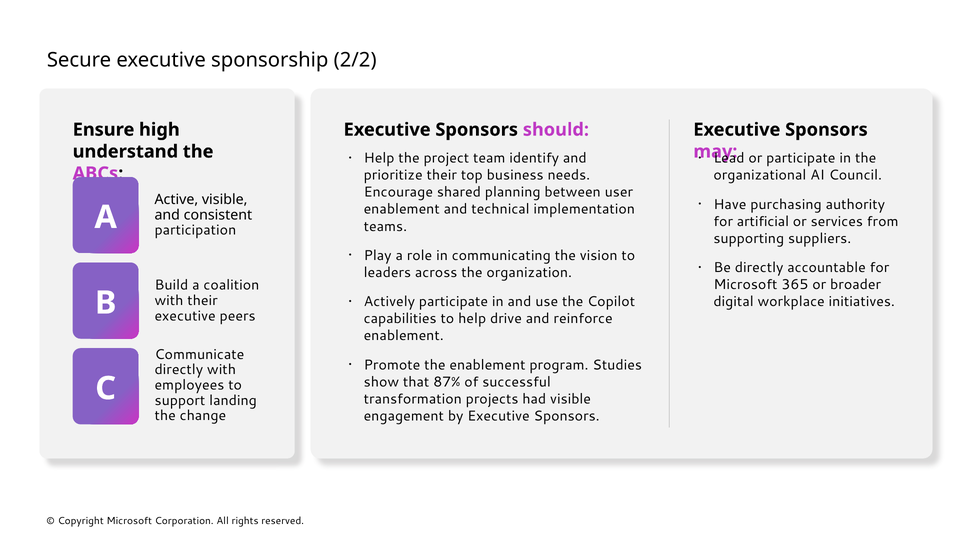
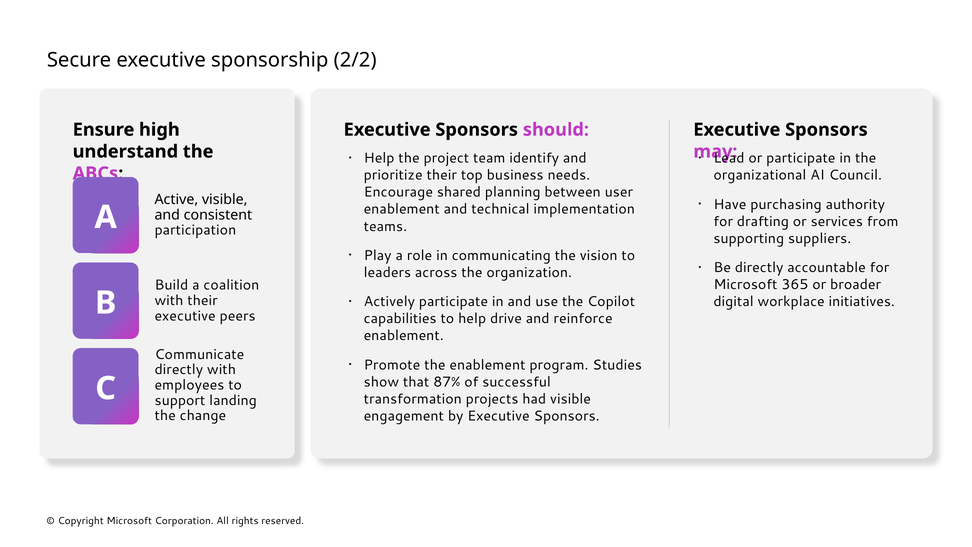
artificial: artificial -> drafting (763, 221)
